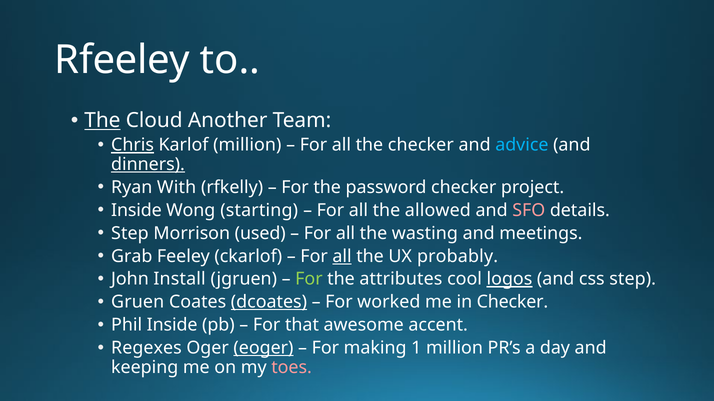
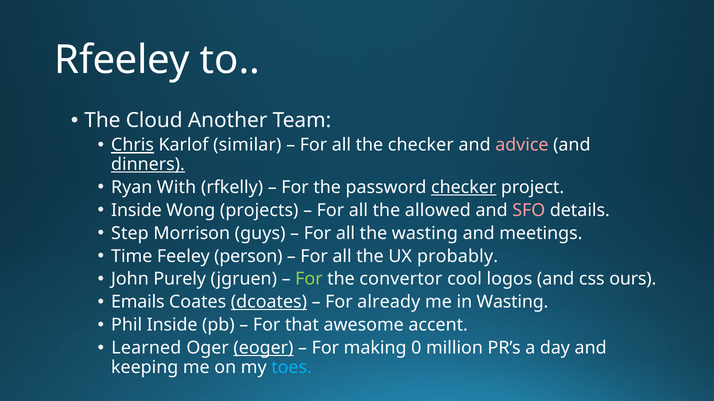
The underline: present -> none (102, 121)
Karlof million: million -> similar (247, 145)
advice colour: light blue -> pink (522, 145)
checker underline: none -> present (464, 188)
starting: starting -> projects (259, 211)
used: used -> guys (260, 234)
Grab: Grab -> Time (132, 257)
ckarlof: ckarlof -> person (248, 257)
all underline: present -> none (342, 257)
Install: Install -> Purely (180, 280)
attributes: attributes -> convertor (401, 280)
logos underline: present -> none (509, 280)
css step: step -> ours (633, 280)
Gruen: Gruen -> Emails (138, 302)
worked: worked -> already (389, 302)
in Checker: Checker -> Wasting (512, 302)
Regexes: Regexes -> Learned (146, 348)
1: 1 -> 0 (416, 348)
toes colour: pink -> light blue (292, 368)
